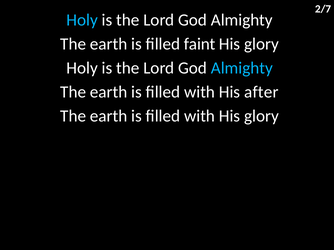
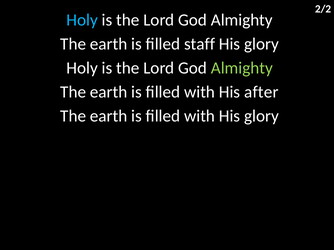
2/7: 2/7 -> 2/2 (323, 9)
faint: faint -> staff (200, 44)
Almighty colour: light blue -> light green (242, 68)
